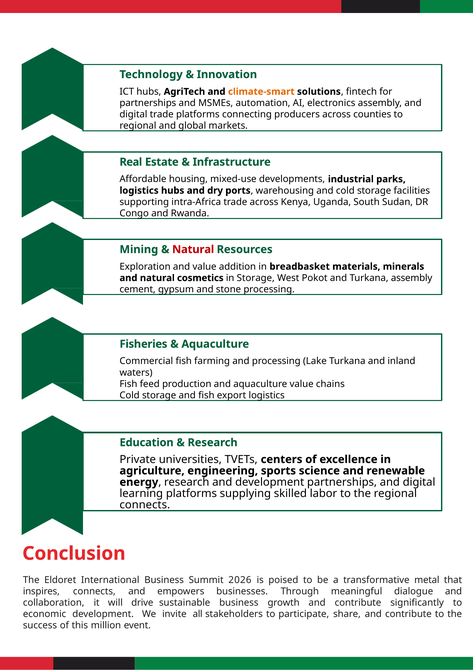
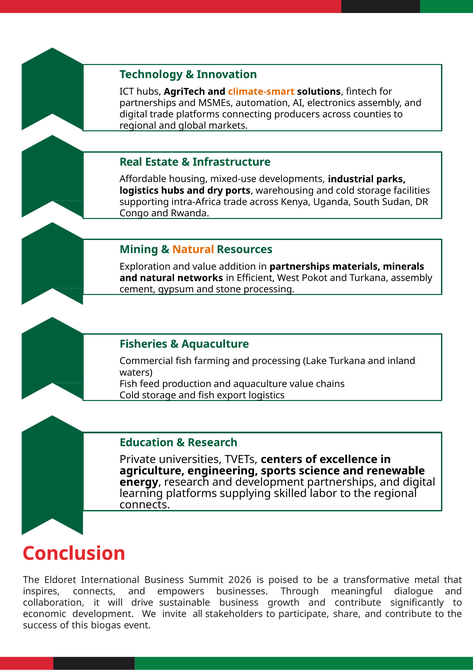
Natural colour: red -> orange (193, 249)
in breadbasket: breadbasket -> partnerships (300, 266)
cosmetics: cosmetics -> networks (200, 278)
in Storage: Storage -> Efficient (256, 278)
million: million -> biogas (106, 625)
